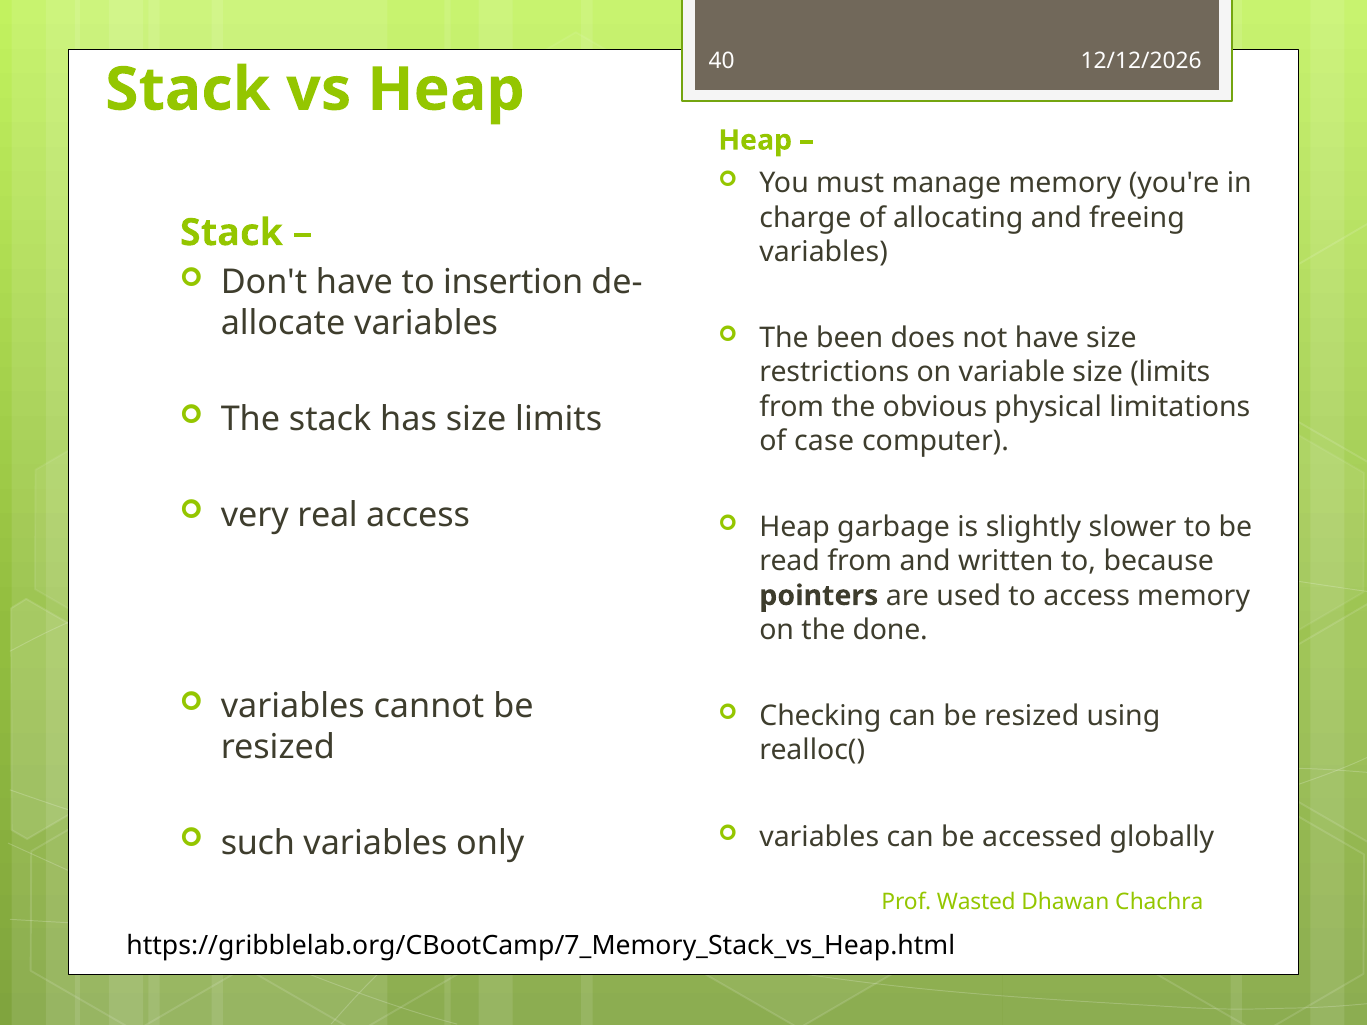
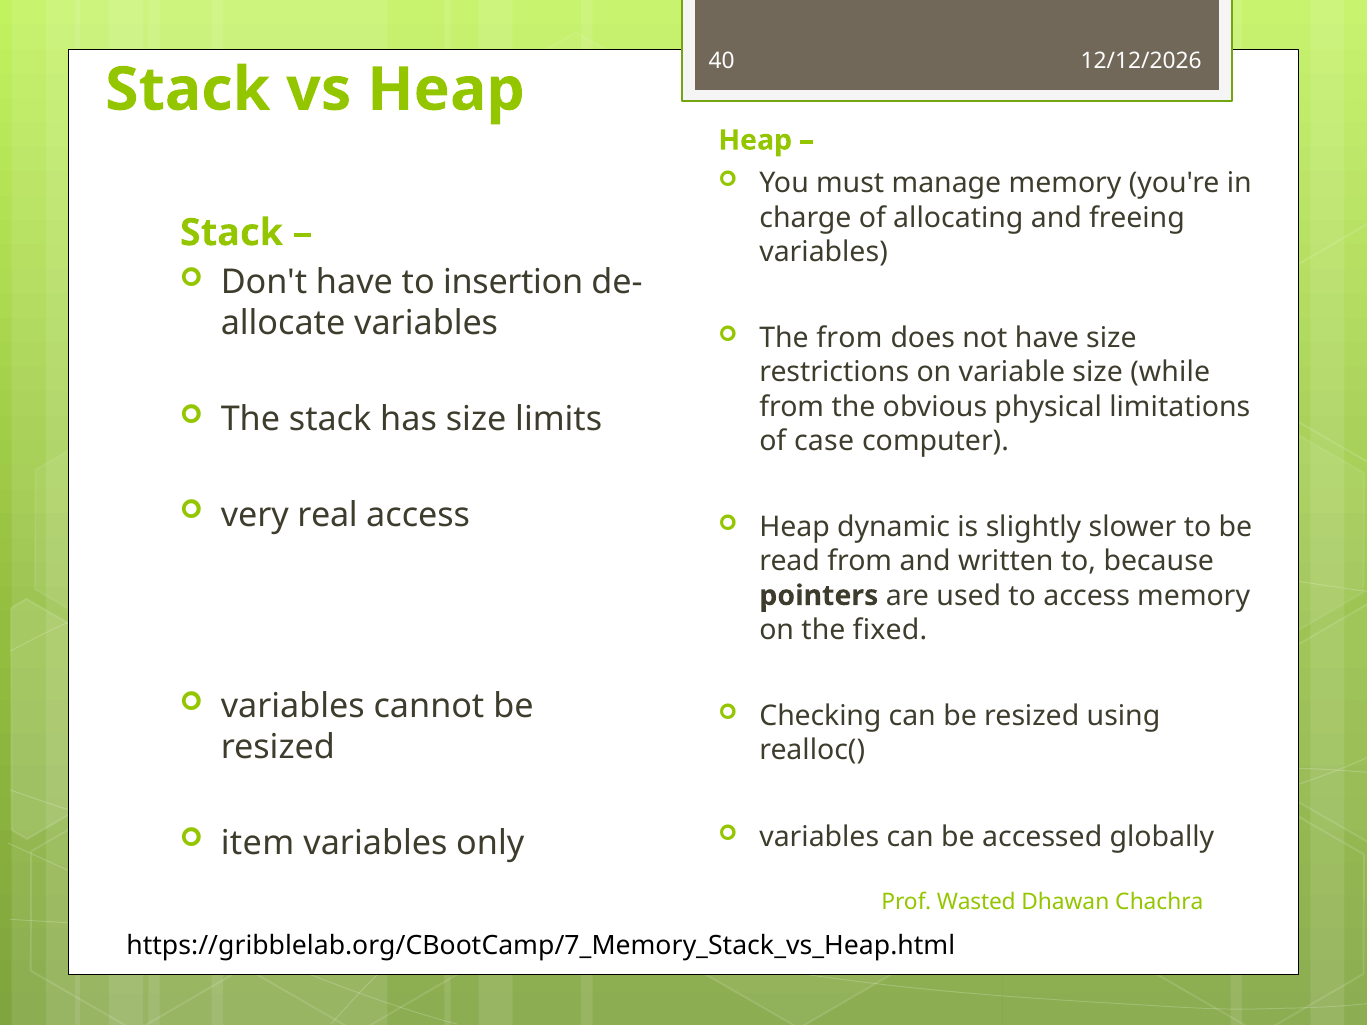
The been: been -> from (849, 338)
variable size limits: limits -> while (1170, 373)
garbage: garbage -> dynamic (894, 527)
done: done -> fixed (890, 630)
such: such -> item (258, 843)
